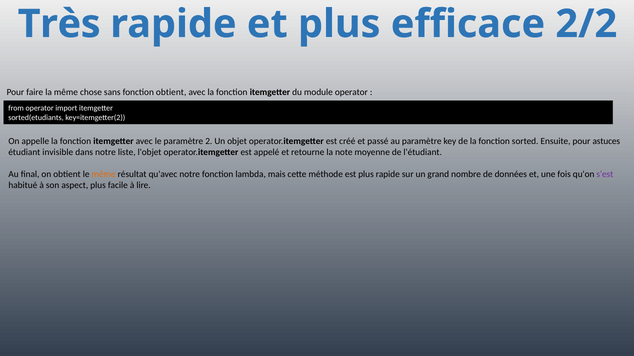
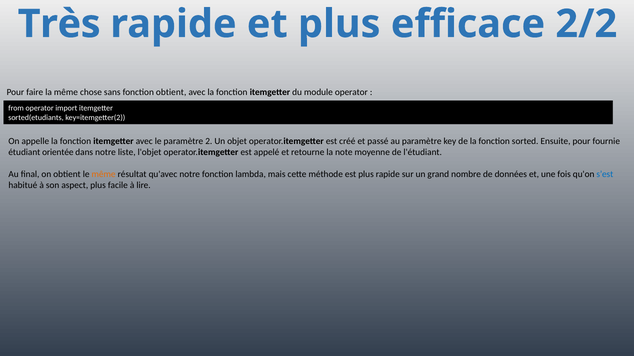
astuces: astuces -> fournie (606, 141)
invisible: invisible -> orientée (58, 152)
s’est colour: purple -> blue (605, 175)
